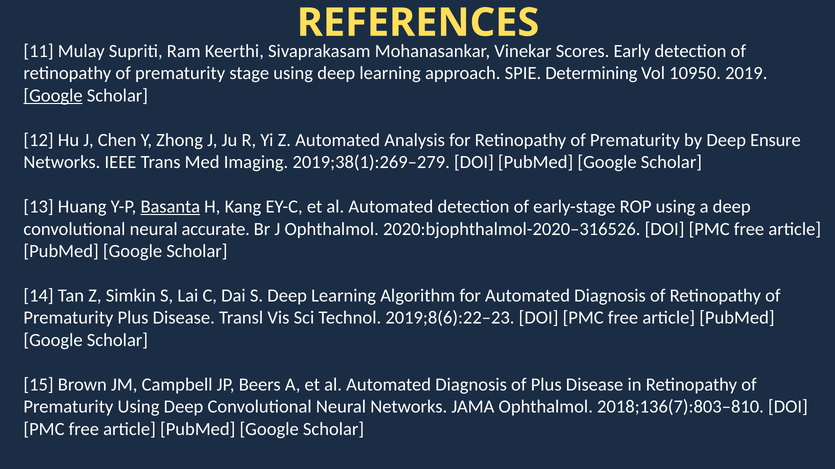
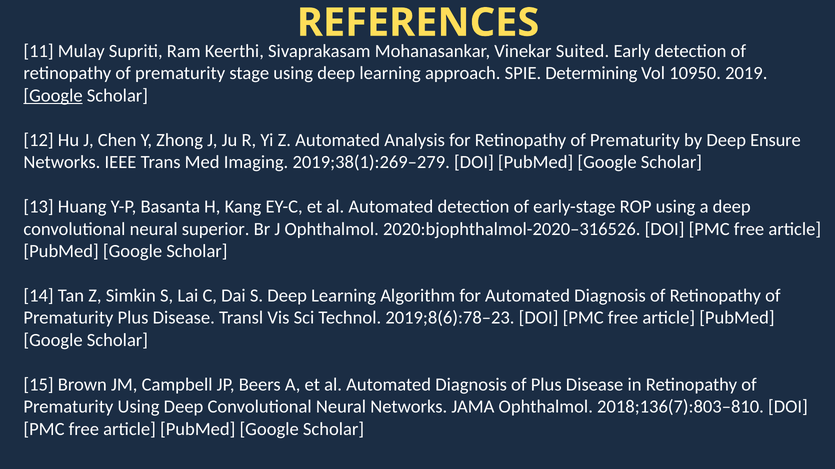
Scores: Scores -> Suited (582, 51)
Basanta underline: present -> none (170, 207)
accurate: accurate -> superior (216, 229)
2019;8(6):22–23: 2019;8(6):22–23 -> 2019;8(6):78–23 (450, 318)
